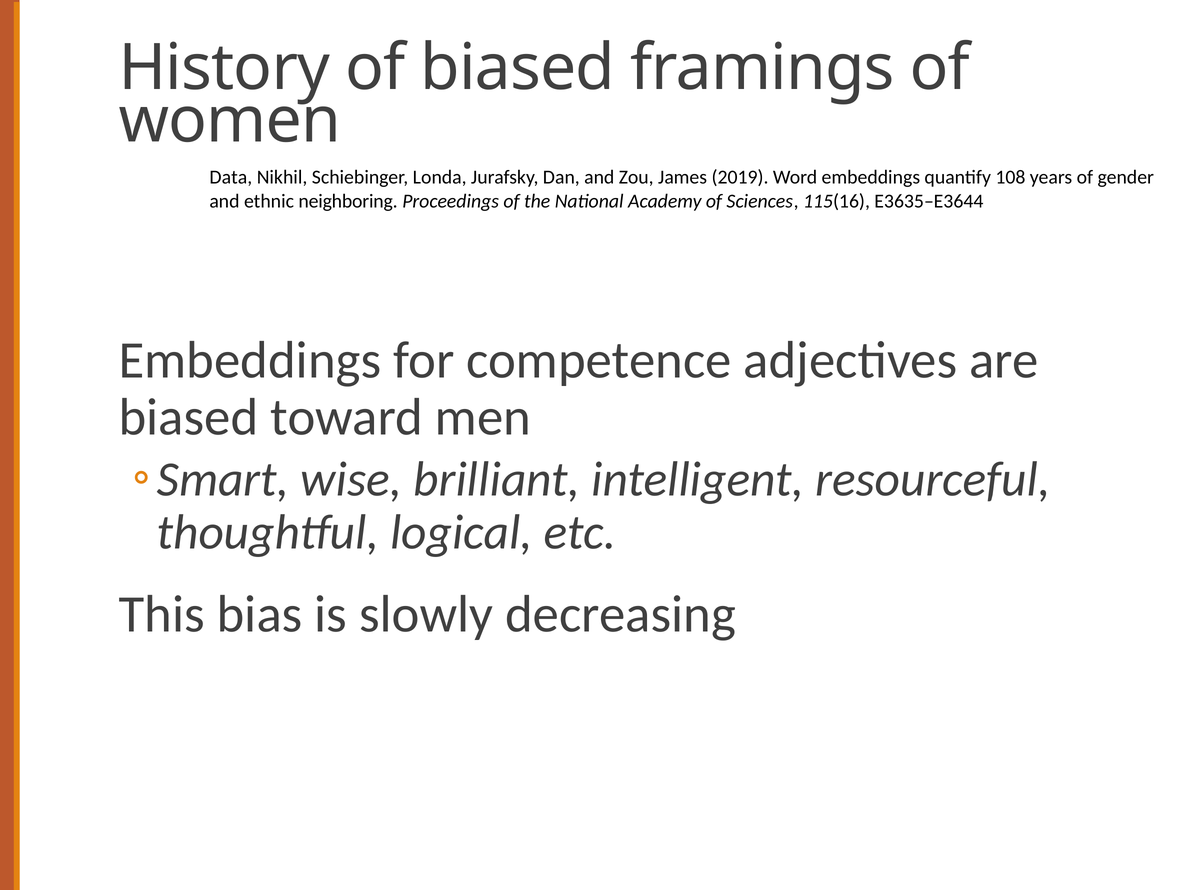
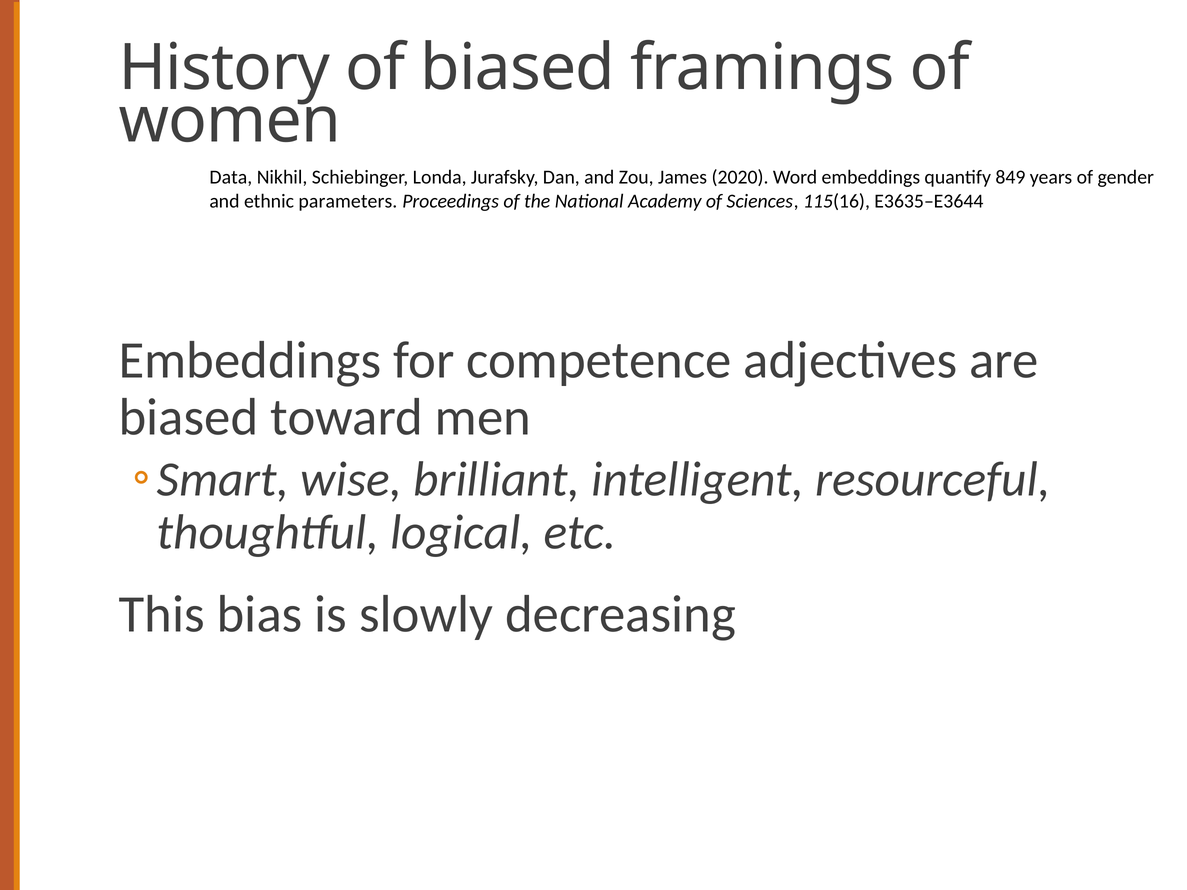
2019: 2019 -> 2020 (740, 177)
108: 108 -> 849 (1010, 177)
neighboring: neighboring -> parameters (348, 201)
